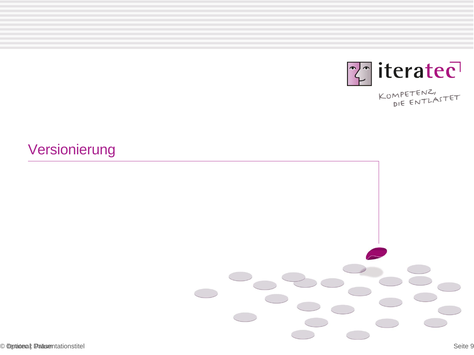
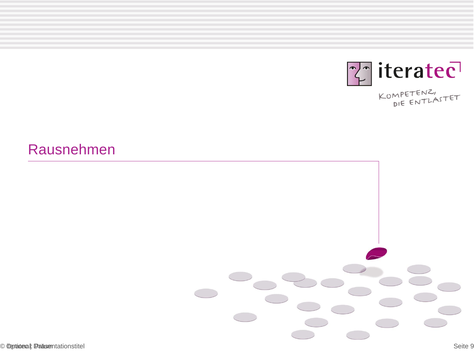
Versionierung: Versionierung -> Rausnehmen (72, 150)
